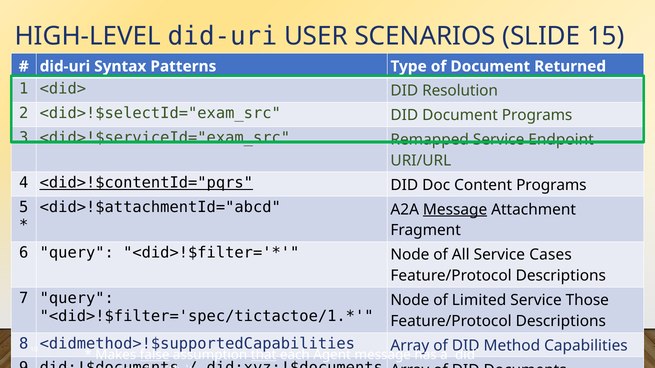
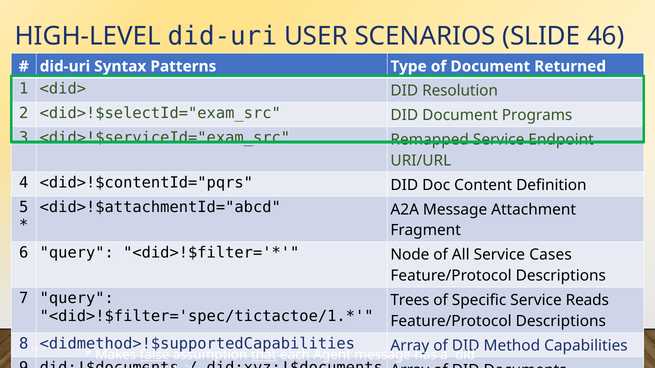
15: 15 -> 46 (606, 36)
<did>!$contentId="pqrs underline: present -> none (146, 183)
Content Programs: Programs -> Definition (551, 185)
Message underline: present -> none (455, 210)
Node: Node -> Trees (410, 301)
Limited: Limited -> Specific (479, 301)
Those: Those -> Reads (587, 301)
